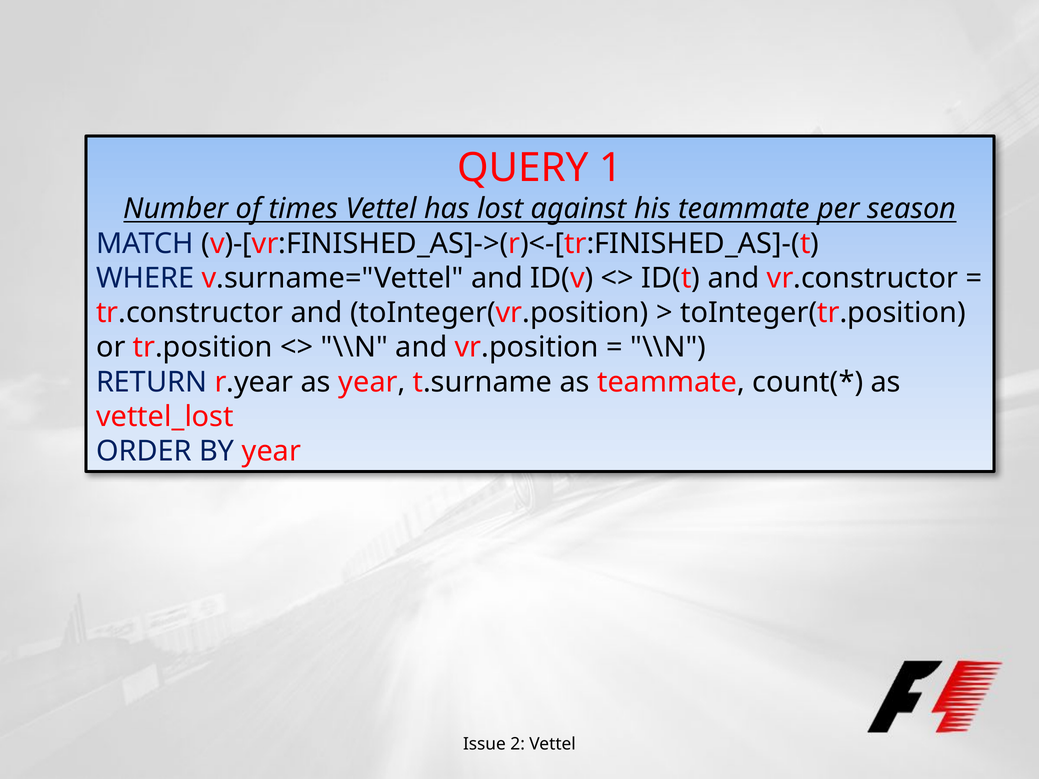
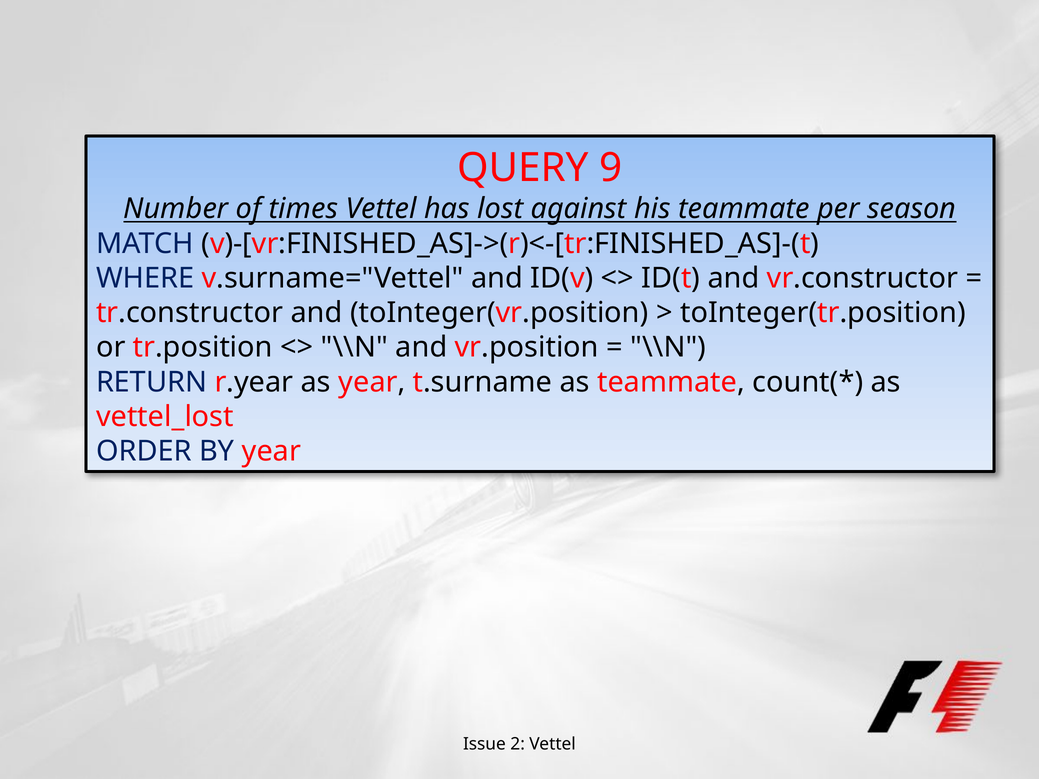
1: 1 -> 9 (611, 168)
